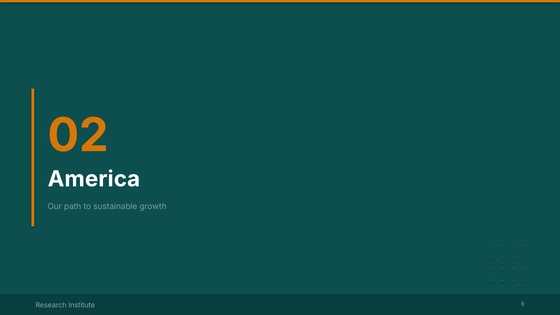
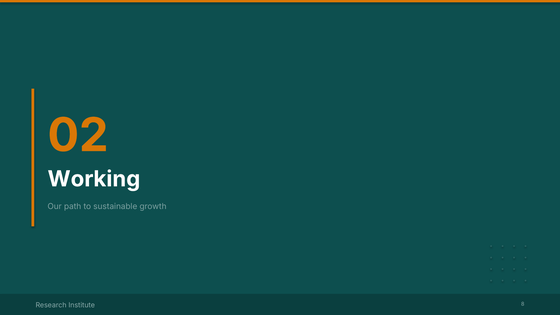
America: America -> Working (94, 179)
